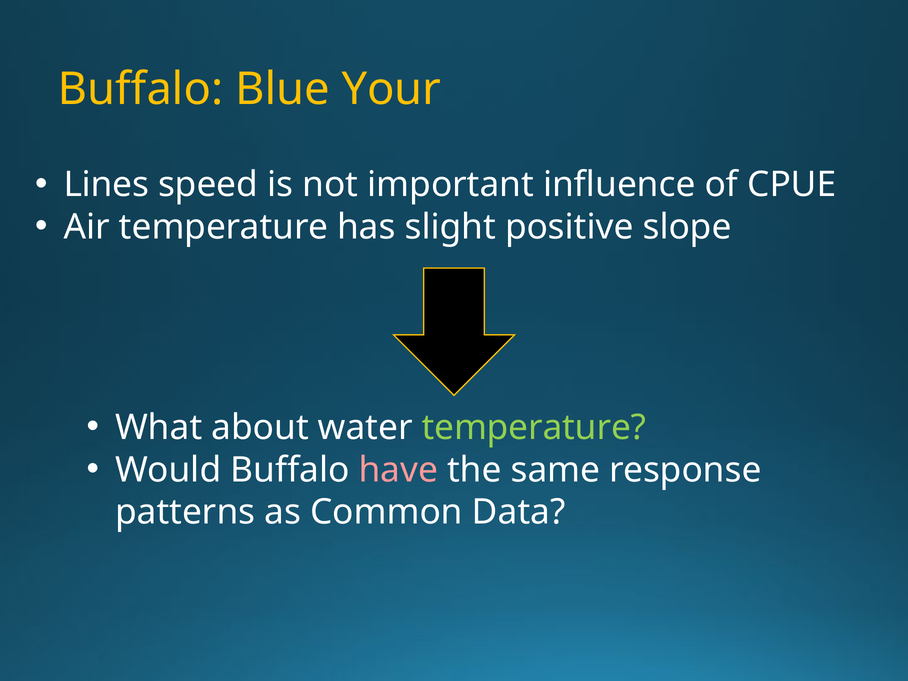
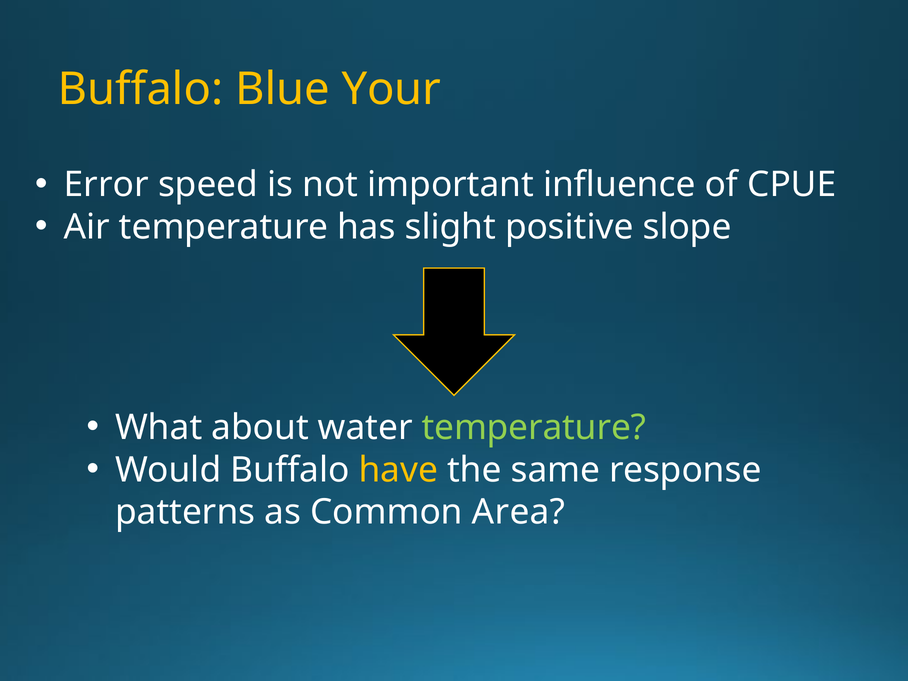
Lines: Lines -> Error (106, 185)
have colour: pink -> yellow (398, 470)
Data: Data -> Area (519, 512)
